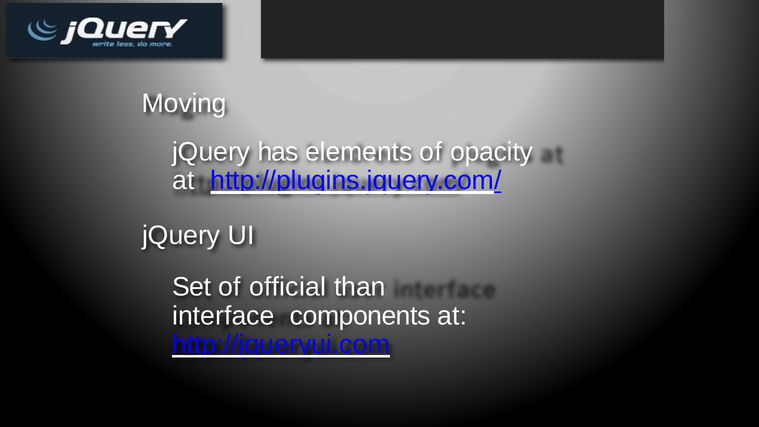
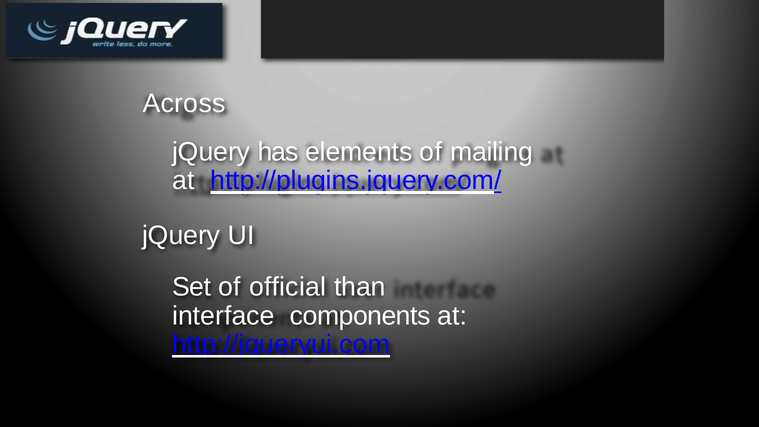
Moving: Moving -> Across (184, 103)
opacity: opacity -> mailing (492, 152)
